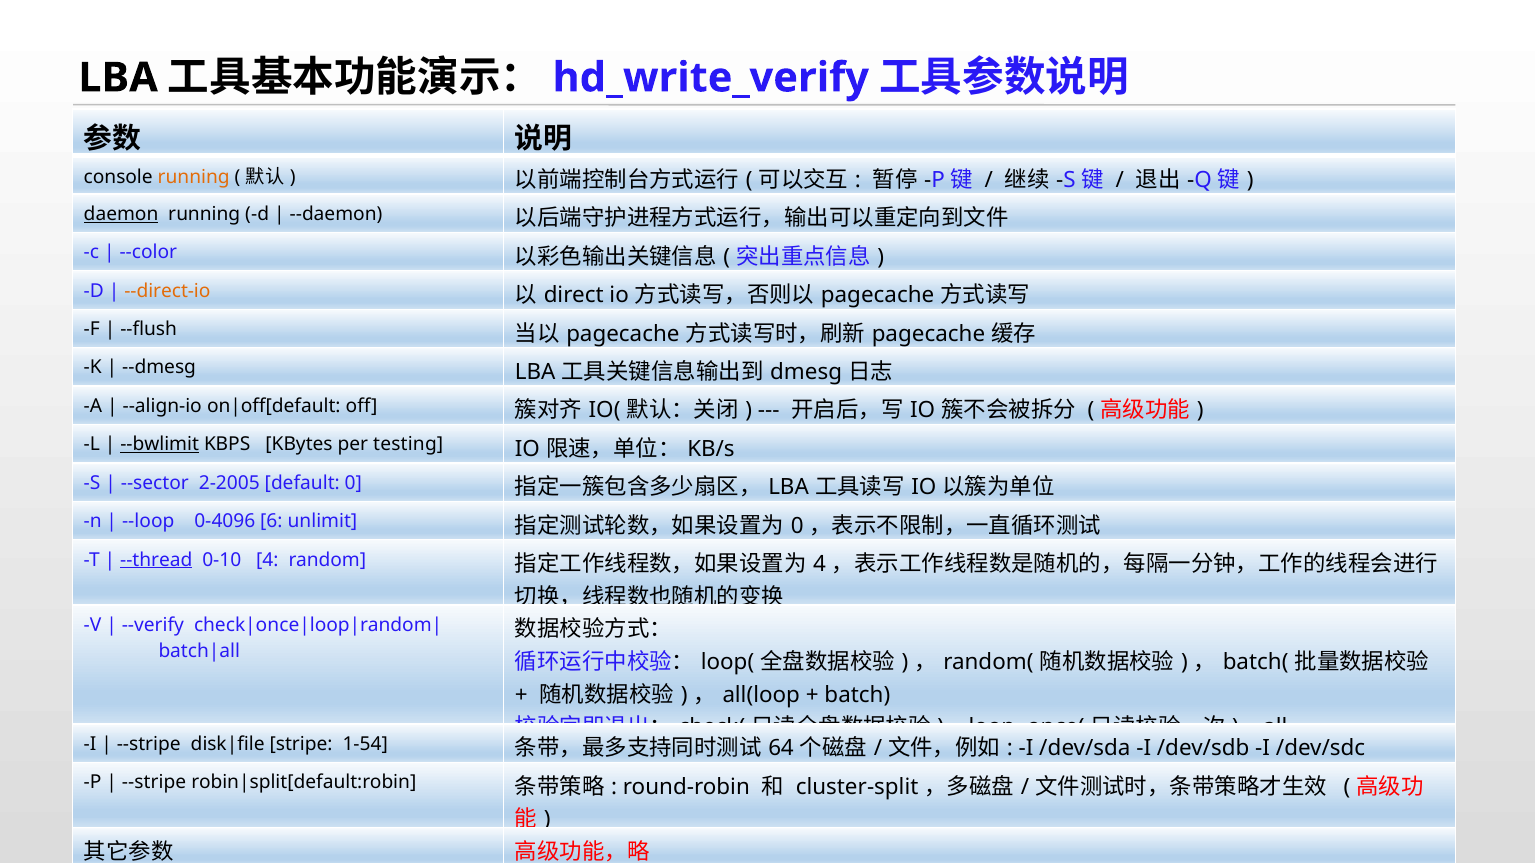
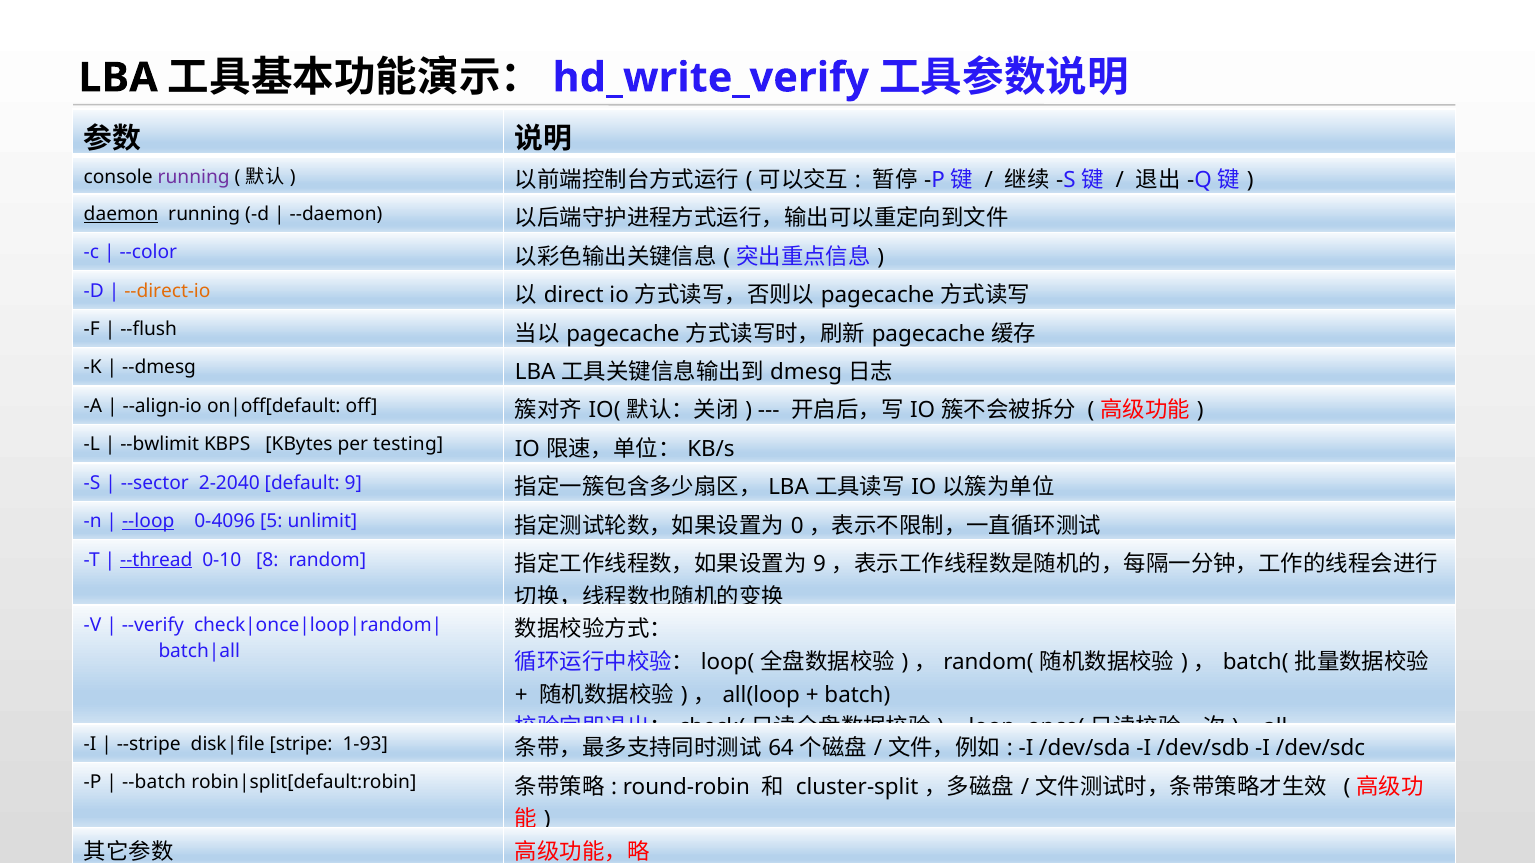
running colour: orange -> purple (194, 177)
--bwlimit underline: present -> none (160, 445)
2-2005: 2-2005 -> 2-2040 (229, 483)
default 0: 0 -> 9 (353, 483)
--loop underline: none -> present (148, 522)
6: 6 -> 5 (271, 522)
0-10 4: 4 -> 8 (267, 560)
4: 4 -> 9 (820, 564)
1-54: 1-54 -> 1-93 (365, 744)
--stripe: --stripe -> --batch (154, 783)
